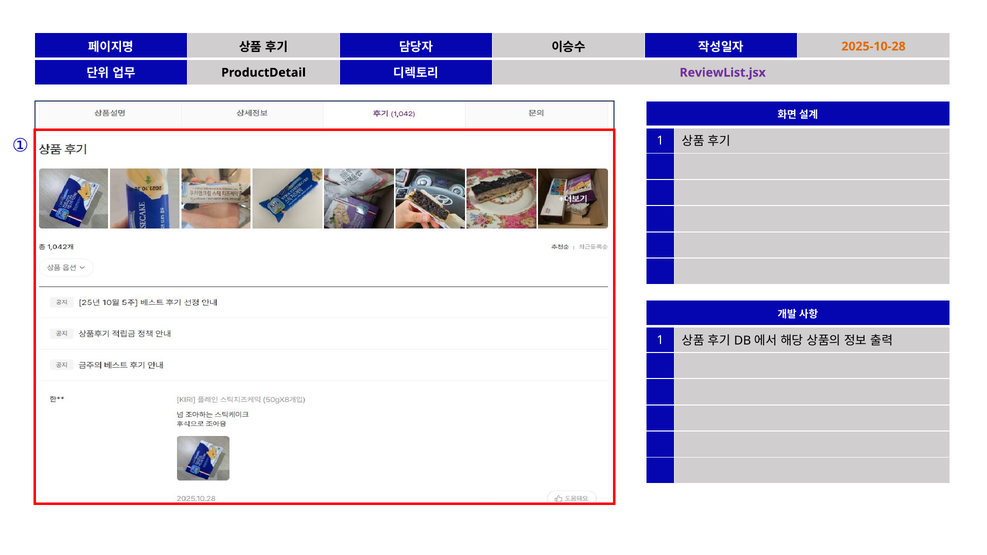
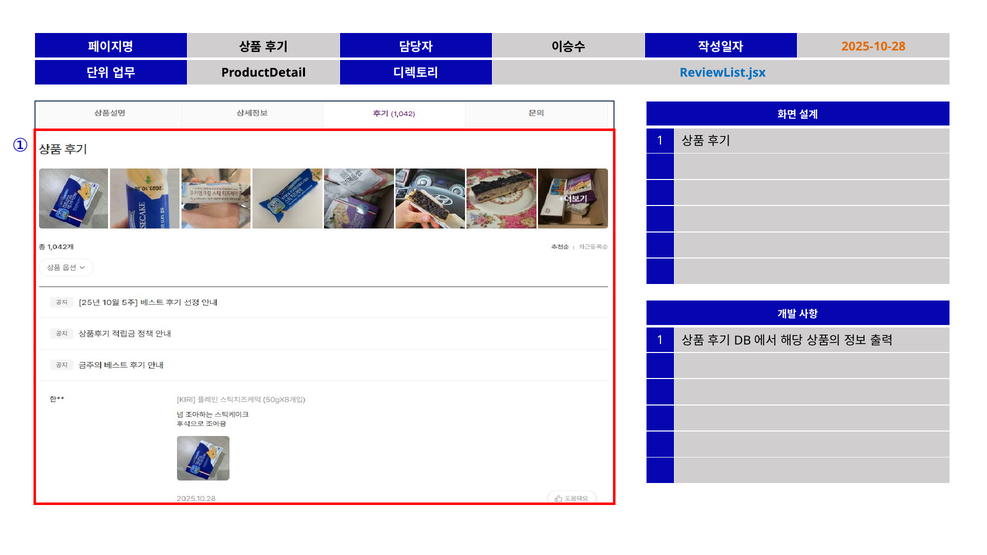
ReviewList.jsx colour: purple -> blue (723, 73)
